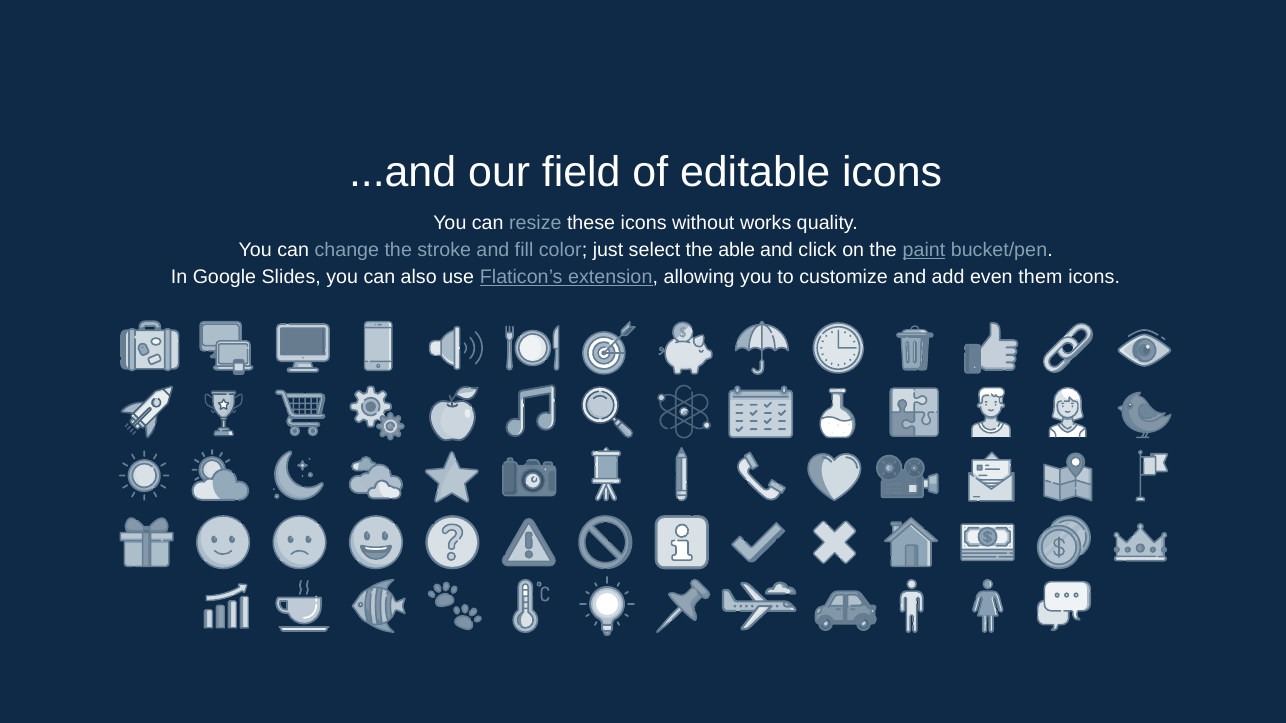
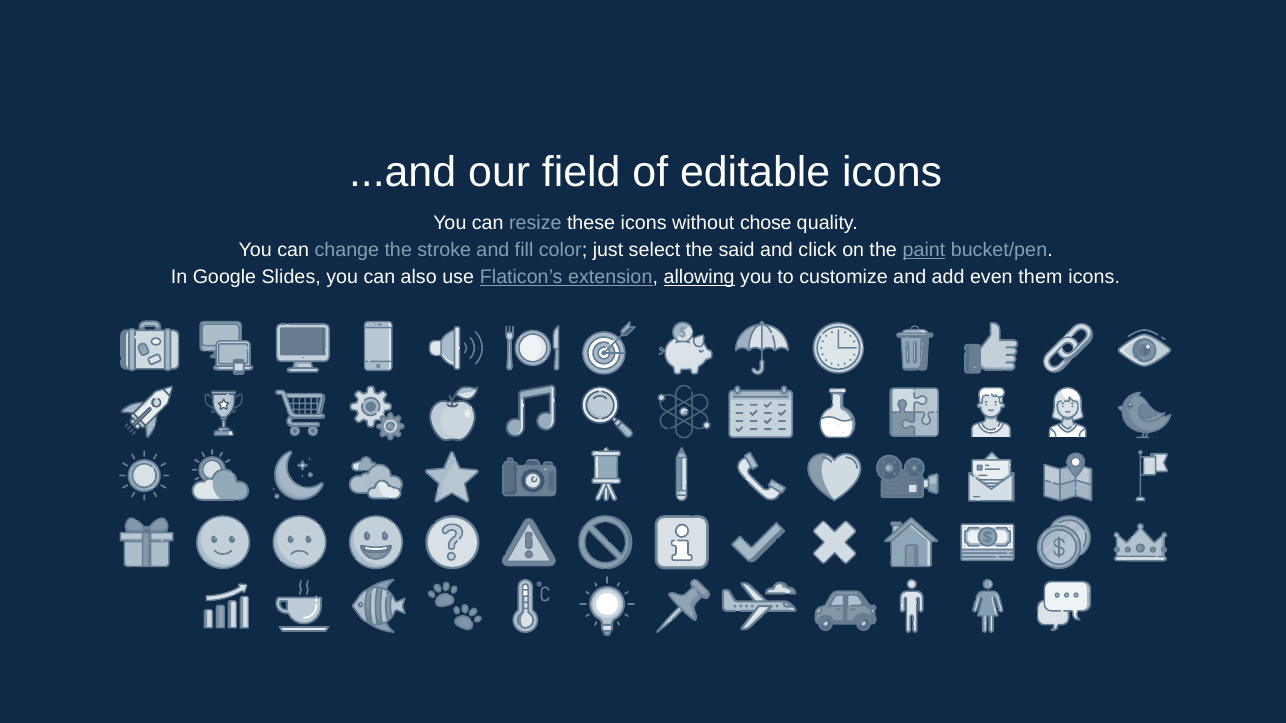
works: works -> chose (766, 223)
able: able -> said (737, 250)
allowing underline: none -> present (699, 277)
